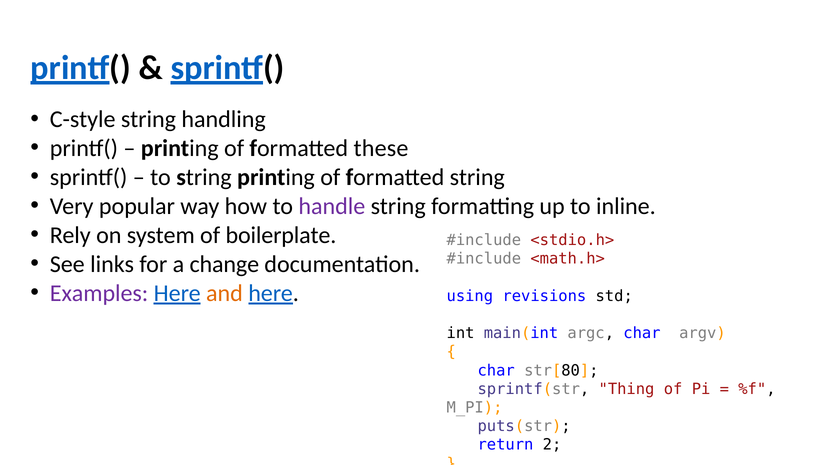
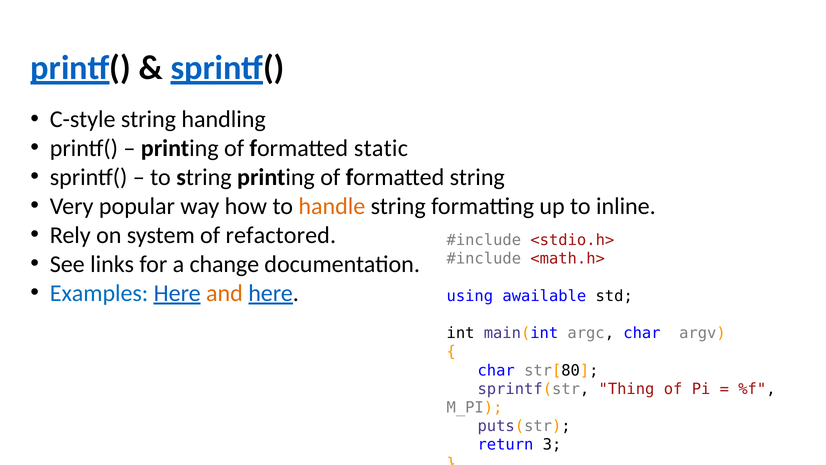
these: these -> static (381, 148)
handle colour: purple -> orange (332, 206)
boilerplate: boilerplate -> refactored (281, 235)
Examples colour: purple -> blue (99, 293)
revisions: revisions -> awailable (544, 296)
2: 2 -> 3 (552, 444)
